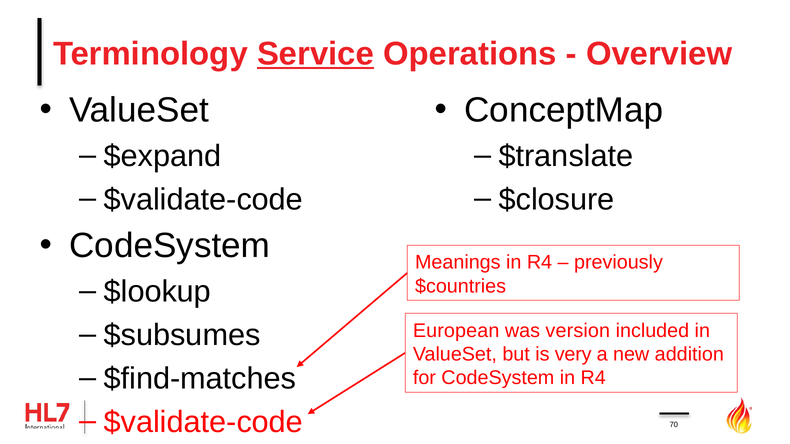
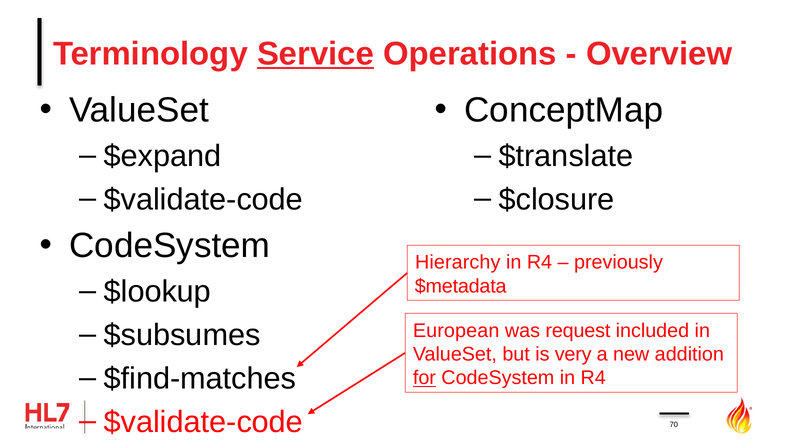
Meanings: Meanings -> Hierarchy (458, 263)
$countries: $countries -> $metadata (461, 286)
version: version -> request (578, 331)
for underline: none -> present (424, 378)
